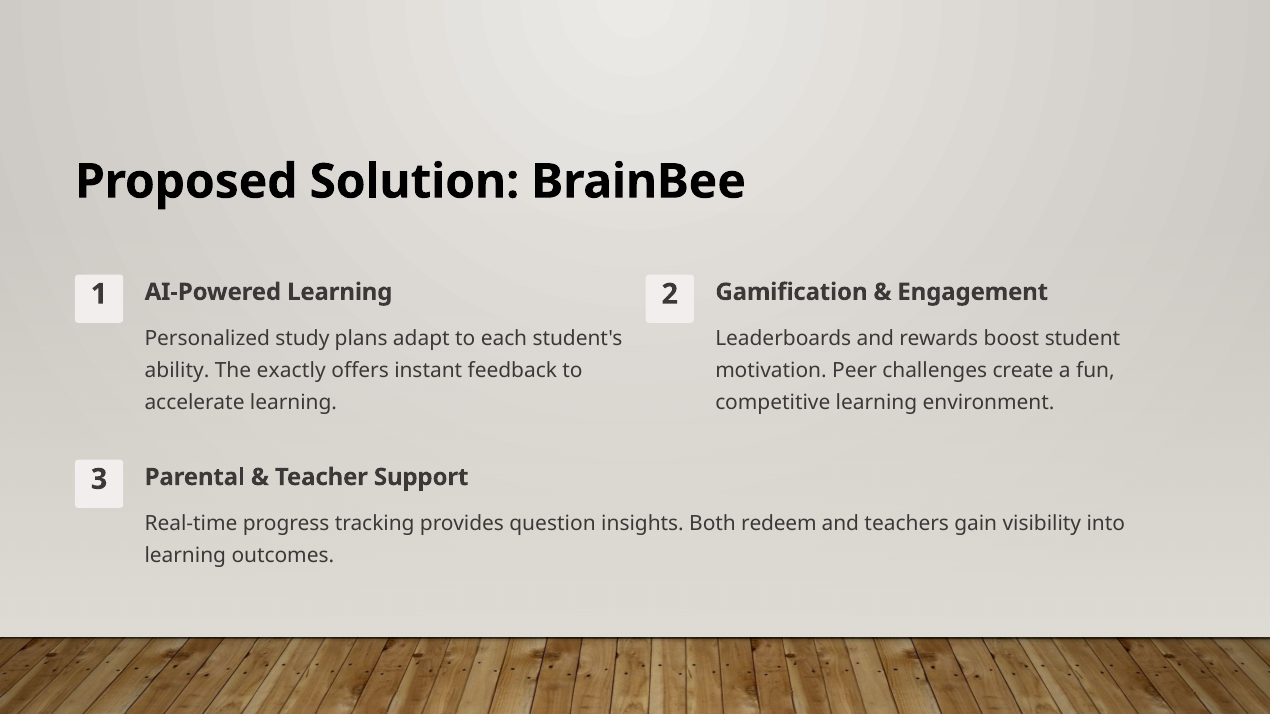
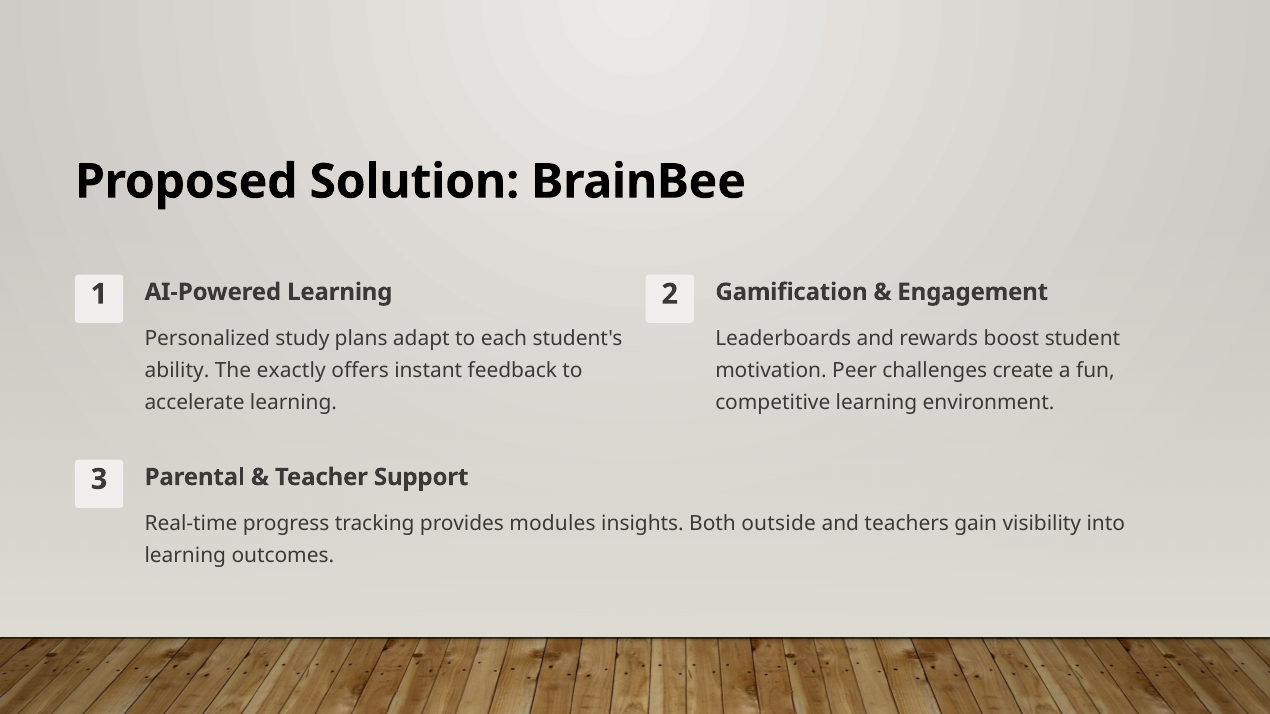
question: question -> modules (553, 524)
redeem: redeem -> outside (779, 524)
